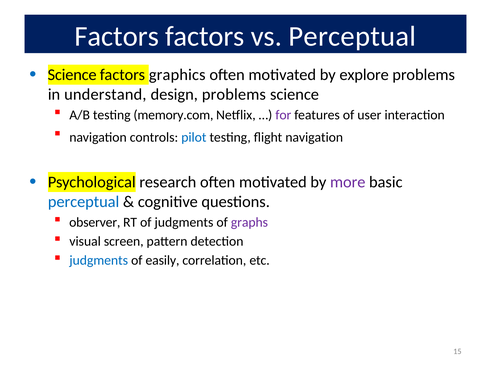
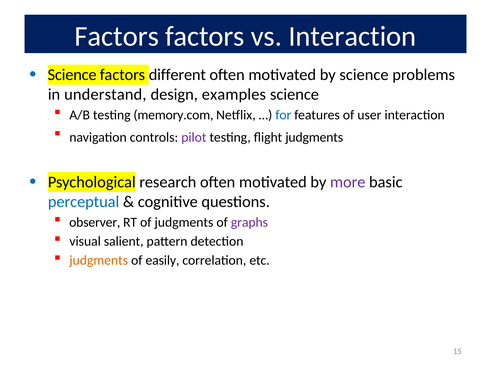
vs Perceptual: Perceptual -> Interaction (352, 36)
graphics: graphics -> different (177, 75)
by explore: explore -> science (364, 75)
design problems: problems -> examples (234, 94)
for colour: purple -> blue (283, 115)
pilot colour: blue -> purple (194, 137)
flight navigation: navigation -> judgments (314, 137)
screen: screen -> salient (124, 242)
judgments colour: blue -> orange (99, 261)
